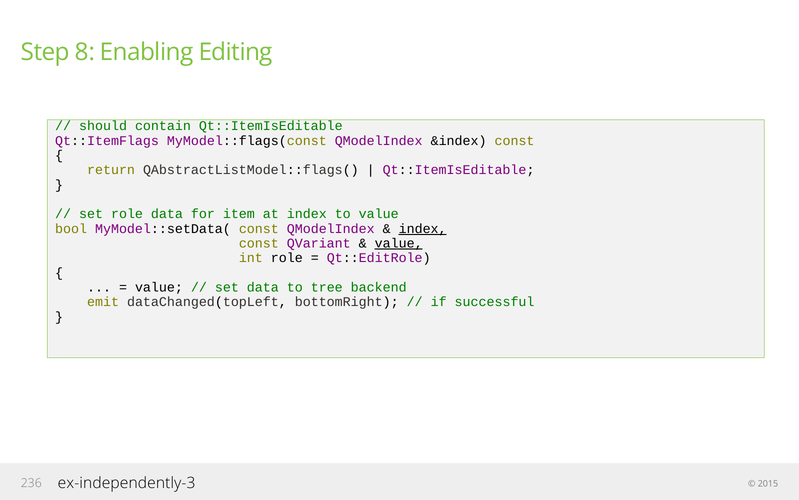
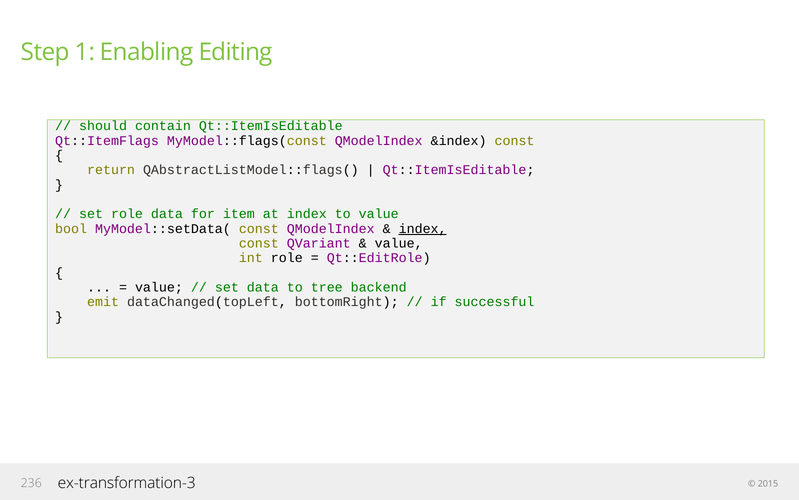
8: 8 -> 1 (85, 52)
value underline: present -> none (399, 243)
ex-independently-3: ex-independently-3 -> ex-transformation-3 (127, 483)
